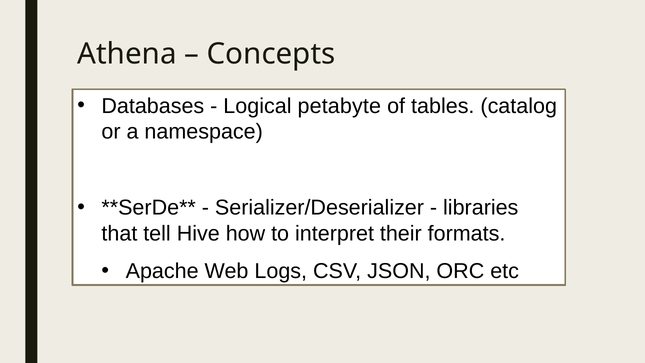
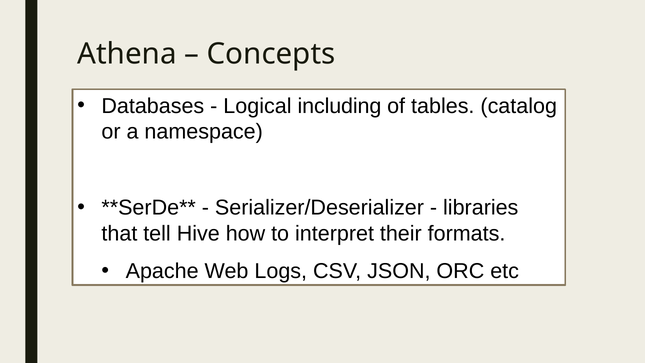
petabyte: petabyte -> including (339, 106)
